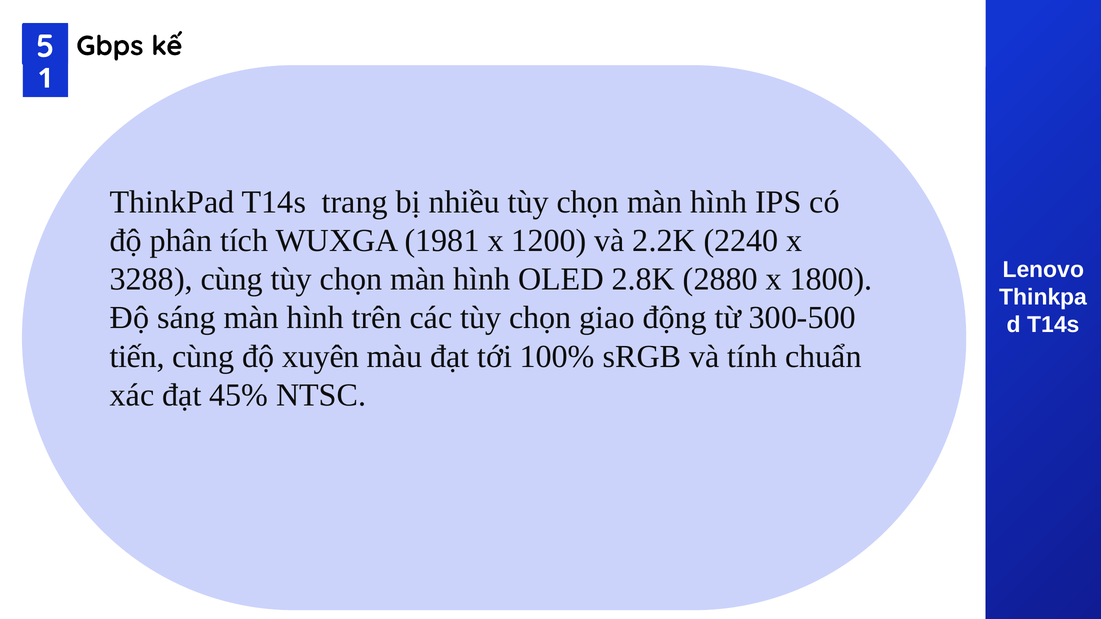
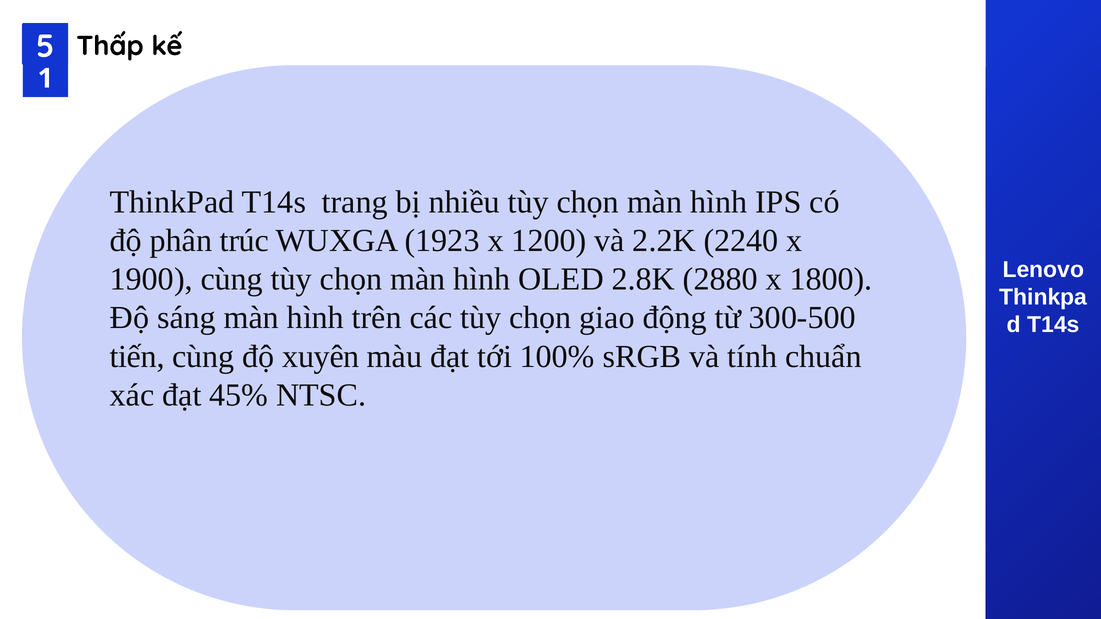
Gbps: Gbps -> Thấp (110, 46)
tích: tích -> trúc (244, 241)
1981: 1981 -> 1923 (442, 241)
3288: 3288 -> 1900 (151, 279)
